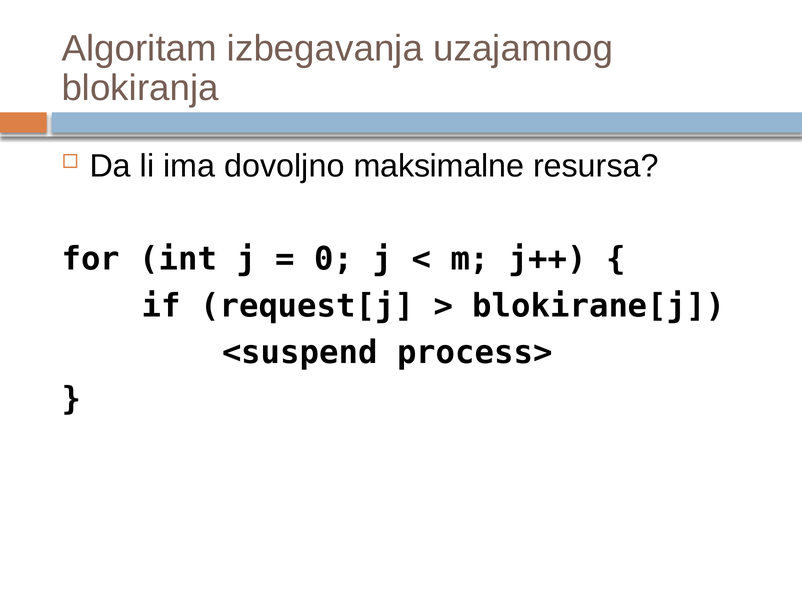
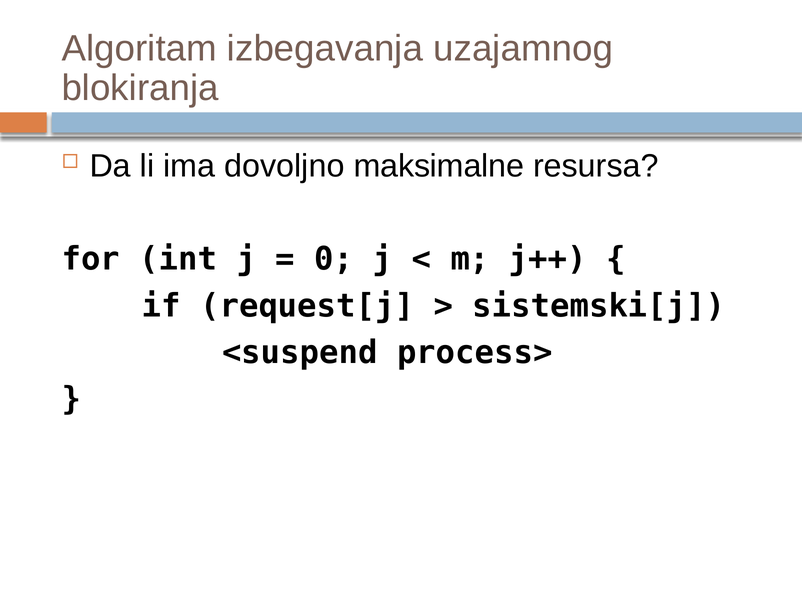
blokirane[j: blokirane[j -> sistemski[j (599, 306)
